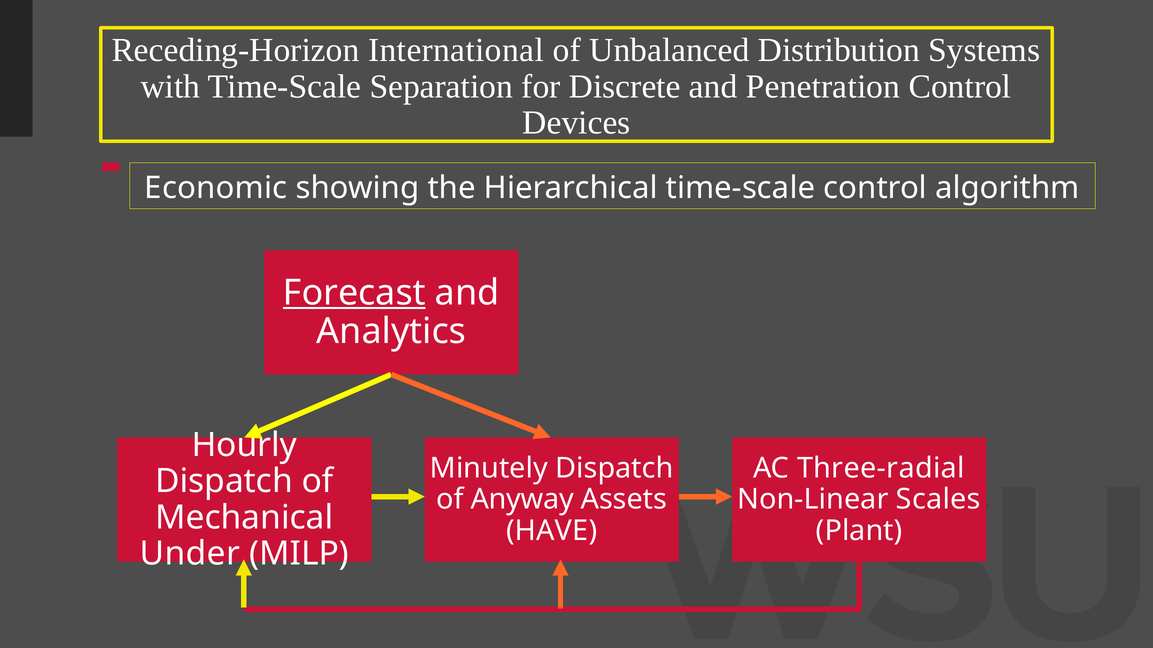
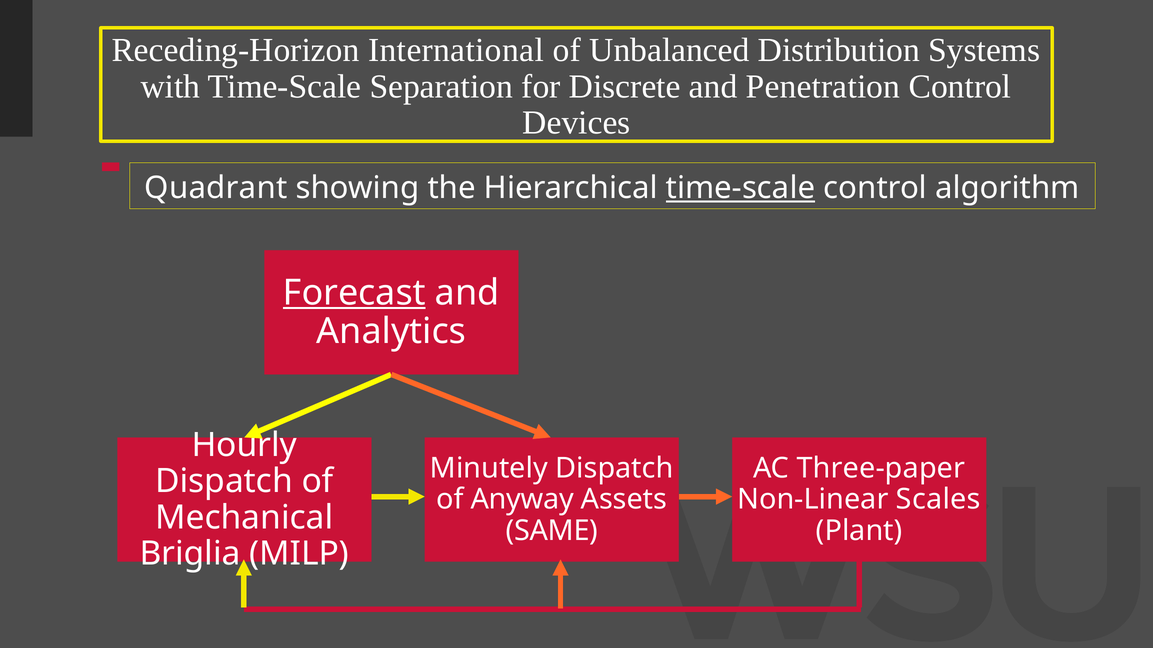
Economic: Economic -> Quadrant (216, 188)
time-scale underline: none -> present (740, 188)
Three-radial: Three-radial -> Three-paper (881, 469)
HAVE: HAVE -> SAME (552, 531)
Under: Under -> Briglia (190, 554)
